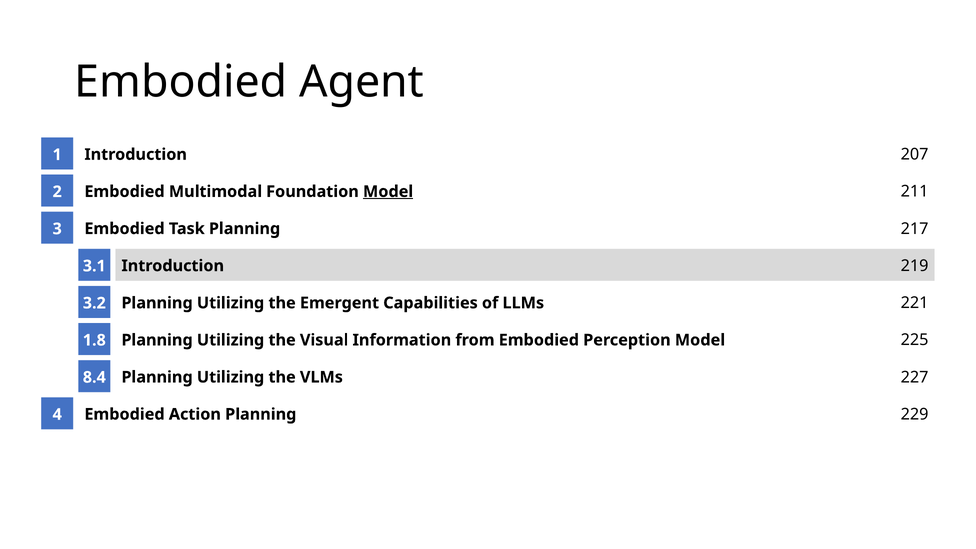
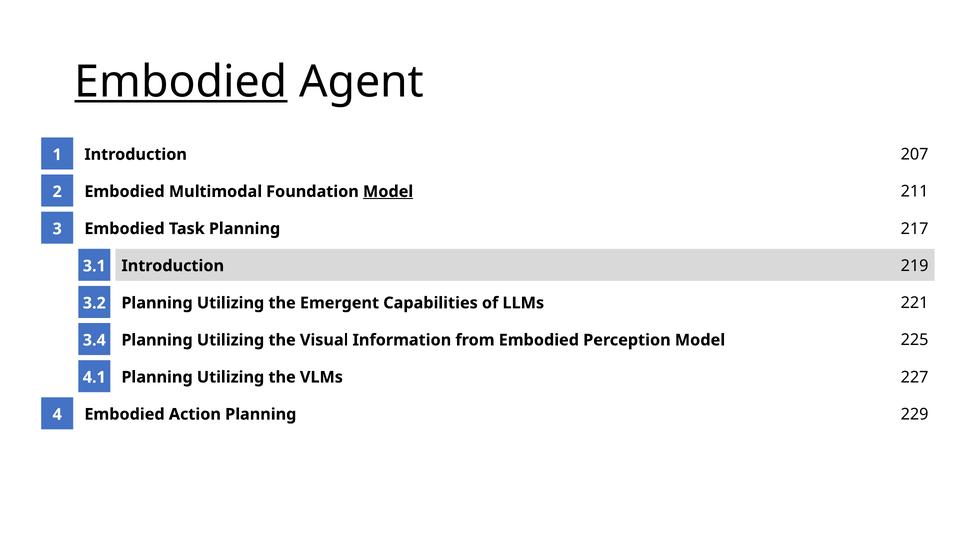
Embodied underline: none -> present (181, 82)
1.8: 1.8 -> 3.4 (94, 340)
8.4: 8.4 -> 4.1 (94, 377)
